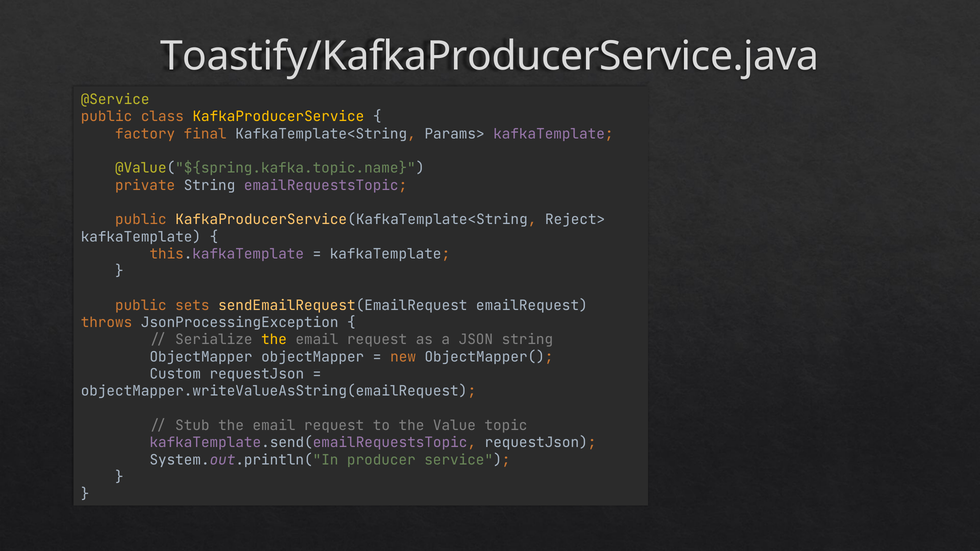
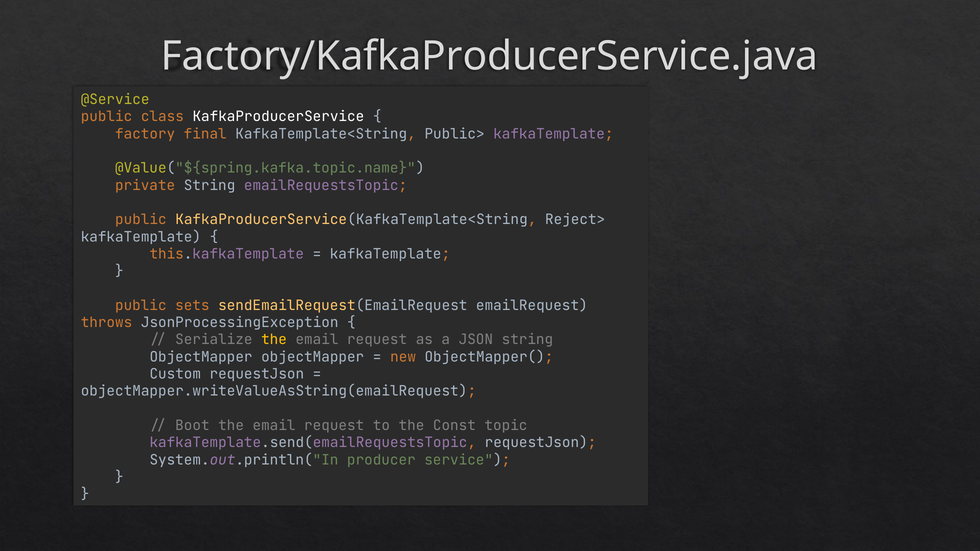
Toastify/KafkaProducerService.java: Toastify/KafkaProducerService.java -> Factory/KafkaProducerService.java (490, 57)
KafkaProducerService colour: yellow -> white (278, 117)
Params>: Params> -> Public> (455, 134)
Stub: Stub -> Boot (192, 426)
Value: Value -> Const (454, 426)
